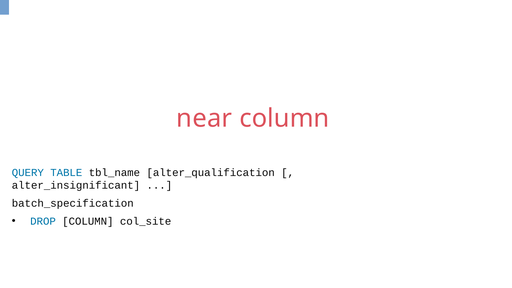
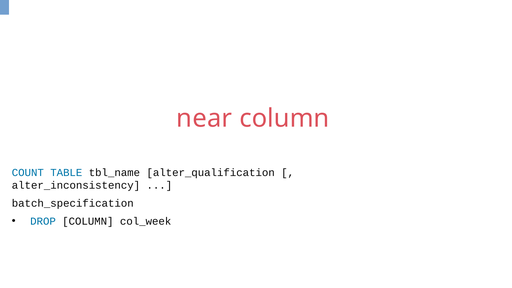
QUERY: QUERY -> COUNT (28, 173)
alter_insignificant: alter_insignificant -> alter_inconsistency (76, 185)
col_site: col_site -> col_week (146, 221)
